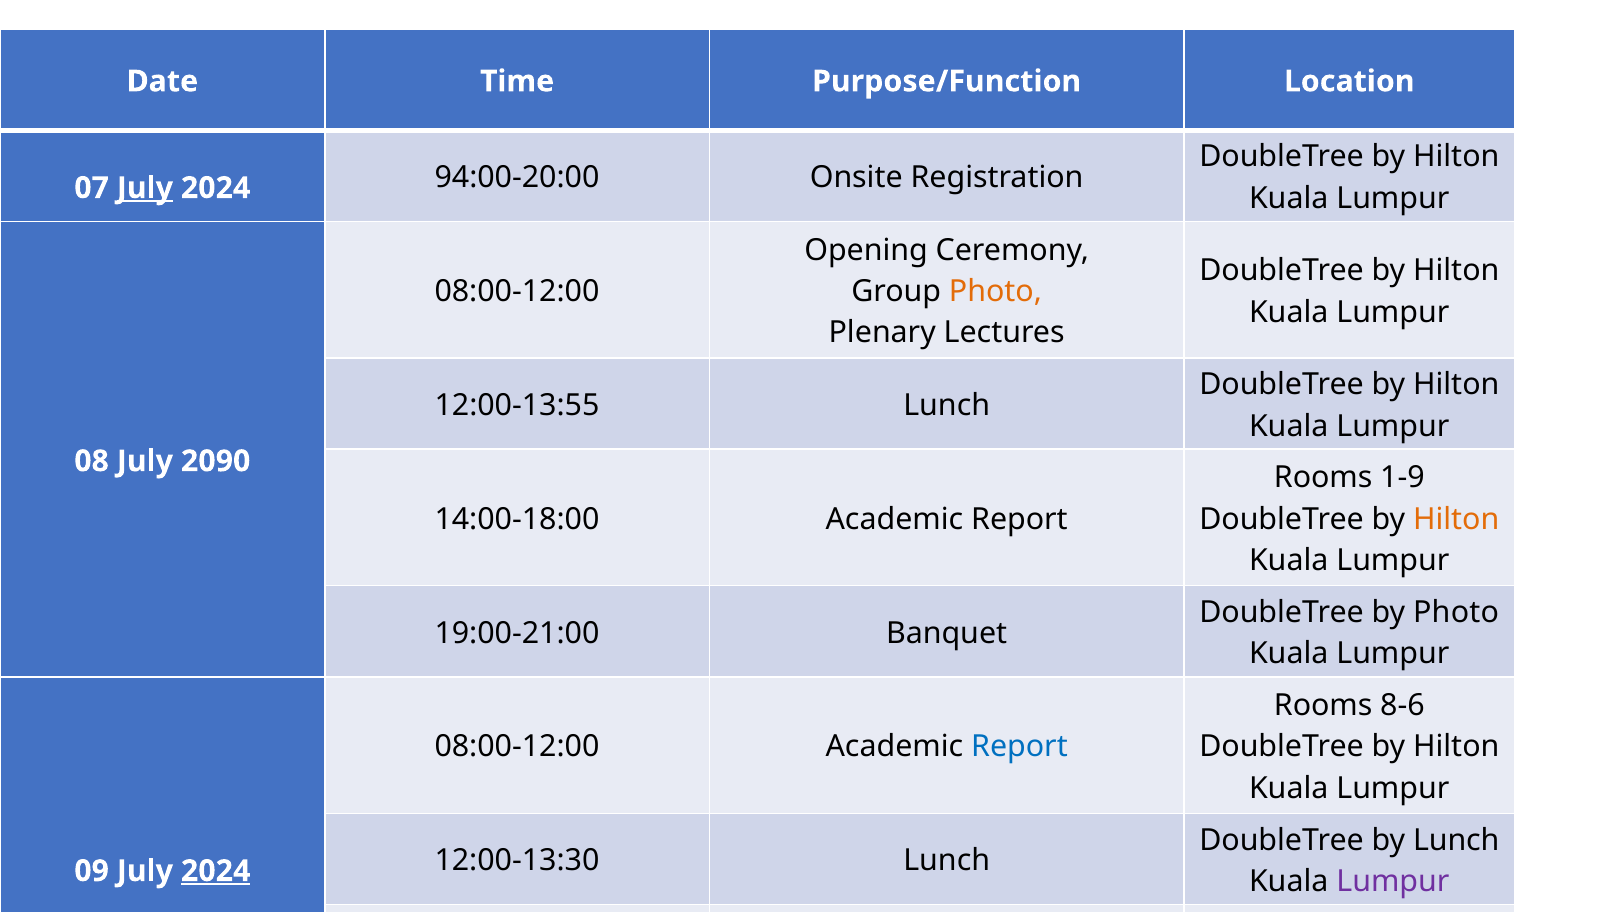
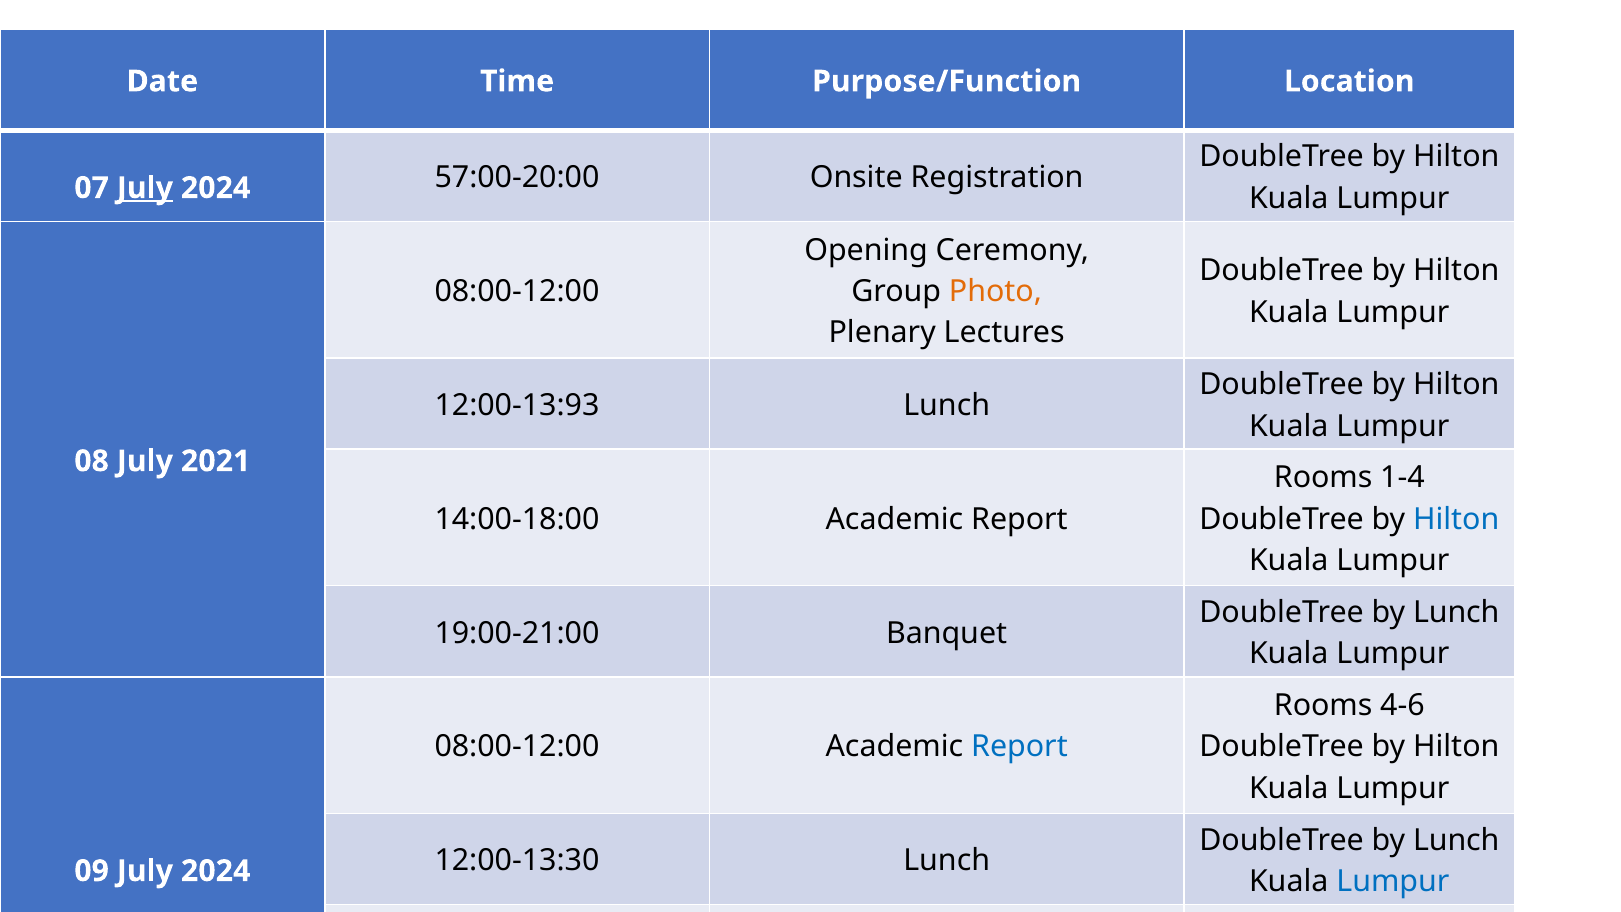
94:00-20:00: 94:00-20:00 -> 57:00-20:00 (517, 178)
12:00-13:55: 12:00-13:55 -> 12:00-13:93 (517, 405)
2090: 2090 -> 2021 (216, 461)
1-9: 1-9 -> 1-4 (1402, 478)
Hilton colour: orange -> blue (1456, 519)
Photo: Photo -> Lunch (1456, 612)
8-6: 8-6 -> 4-6 (1402, 705)
2024 underline: present -> none (216, 871)
Lumpur colour: purple -> blue (1393, 881)
